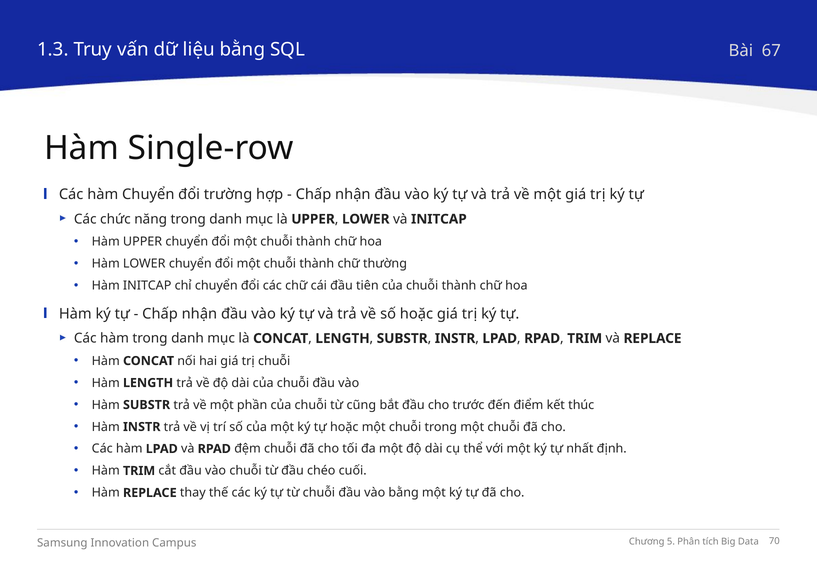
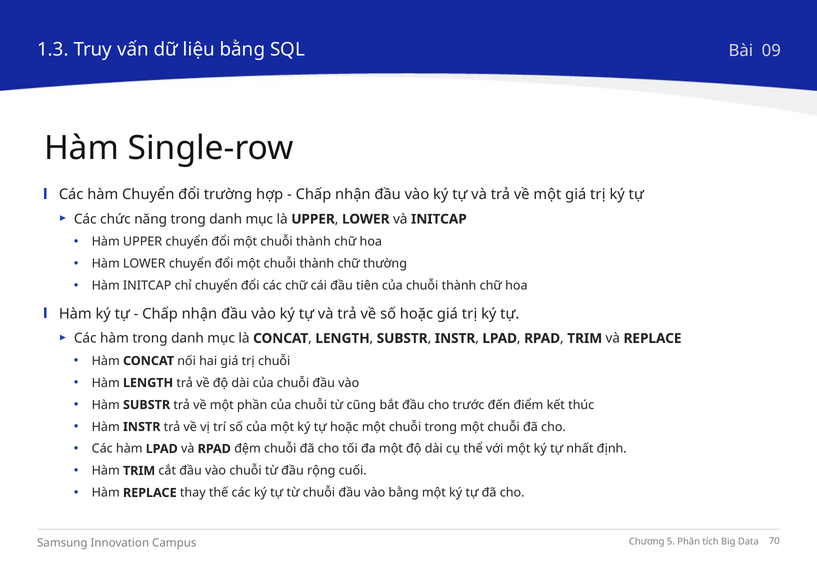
67: 67 -> 09 (771, 51)
chéo: chéo -> rộng (321, 471)
